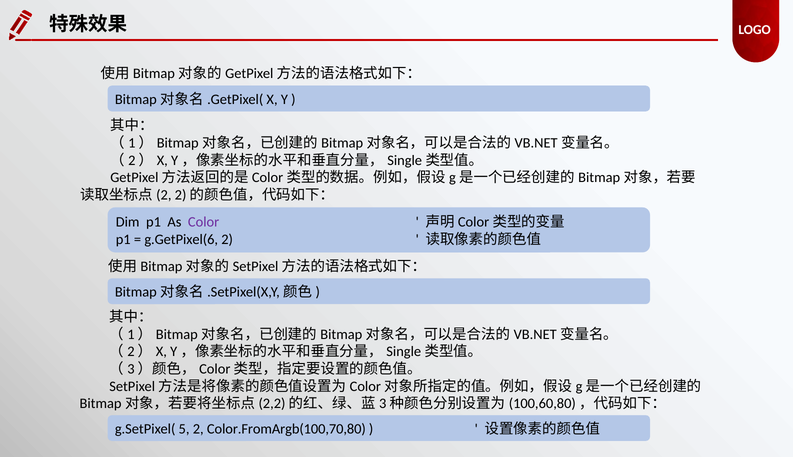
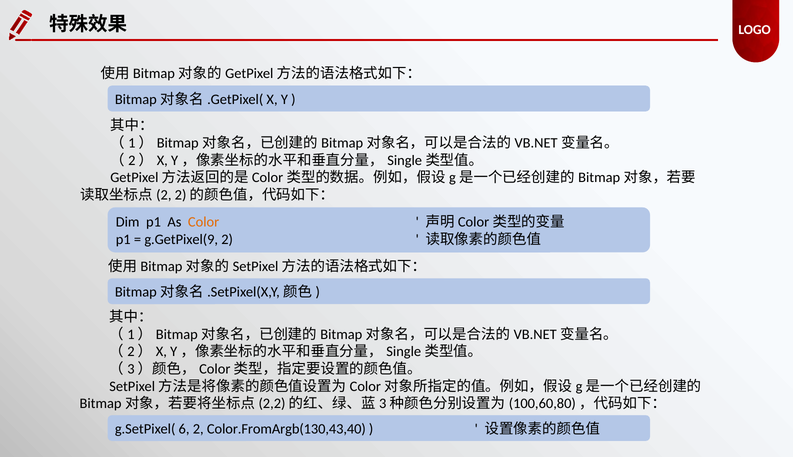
Color colour: purple -> orange (204, 222)
g.GetPixel(6: g.GetPixel(6 -> g.GetPixel(9 (181, 239)
5: 5 -> 6 (184, 429)
Color.FromArgb(100,70,80: Color.FromArgb(100,70,80 -> Color.FromArgb(130,43,40 (286, 429)
